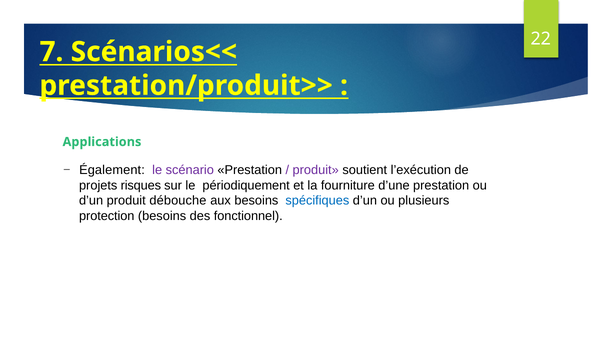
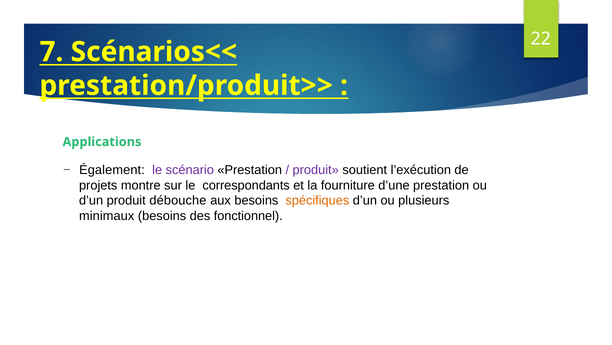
risques: risques -> montre (141, 185)
périodiquement: périodiquement -> correspondants (246, 185)
spécifiques colour: blue -> orange (317, 200)
protection: protection -> minimaux (107, 216)
